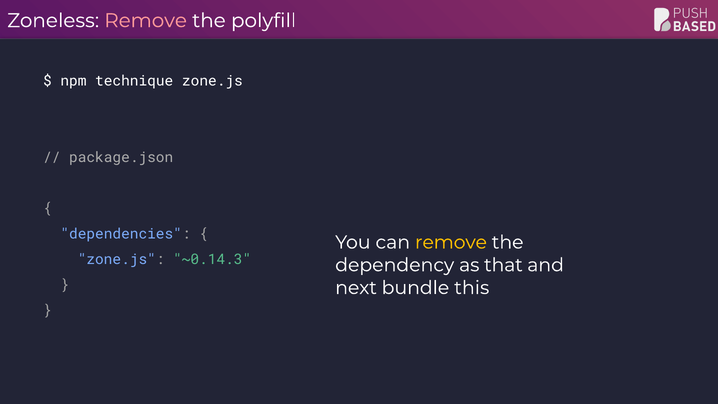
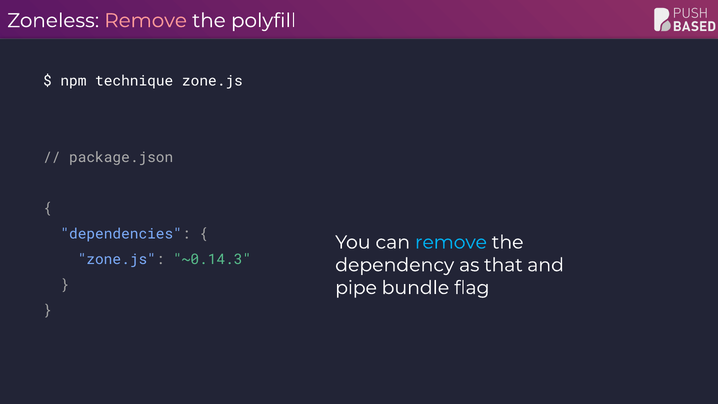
remove colour: yellow -> light blue (451, 242)
next: next -> pipe (356, 288)
this: this -> flag (472, 288)
